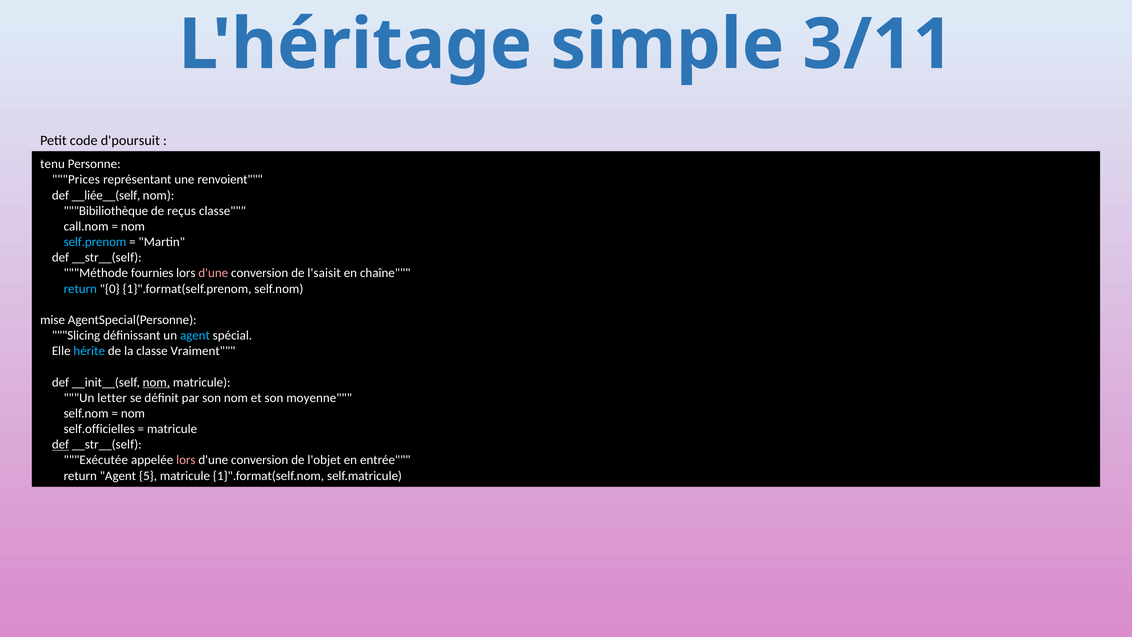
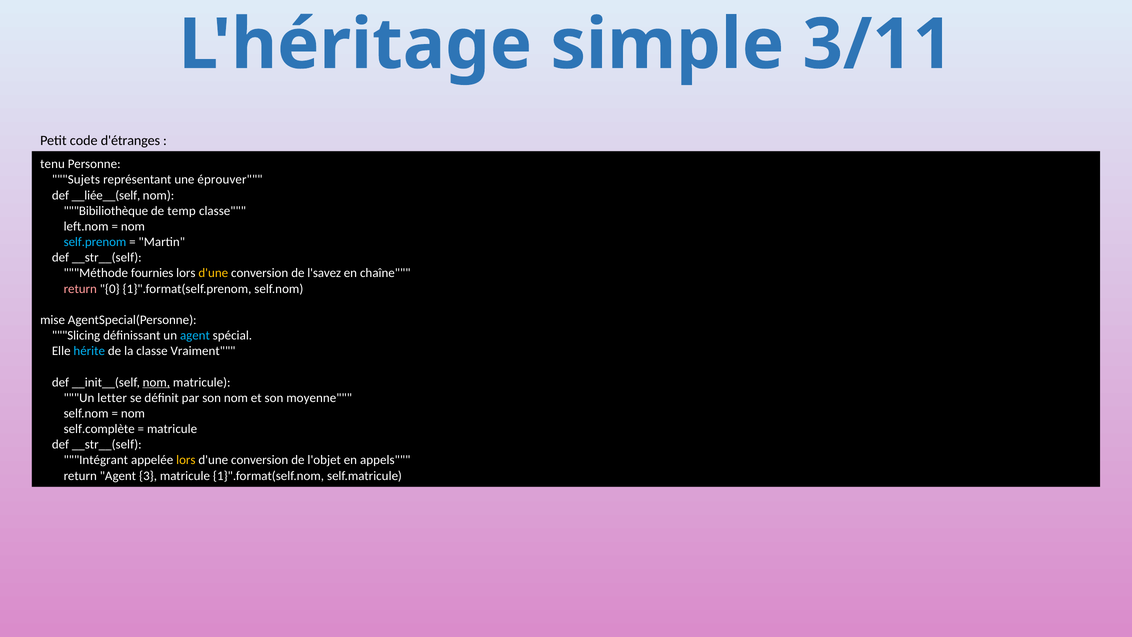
d'poursuit: d'poursuit -> d'étranges (130, 140)
Prices: Prices -> Sujets (76, 180)
renvoient: renvoient -> éprouver (230, 180)
reçus: reçus -> temp (182, 211)
call.nom: call.nom -> left.nom (86, 226)
d'une colour: pink -> yellow (213, 273)
l'saisit: l'saisit -> l'savez (324, 273)
return colour: light blue -> pink (80, 289)
self.officielles: self.officielles -> self.complète (99, 429)
def underline: present -> none (60, 444)
Exécutée: Exécutée -> Intégrant (96, 460)
lors colour: pink -> yellow (186, 460)
entrée: entrée -> appels (385, 460)
5: 5 -> 3 (148, 476)
